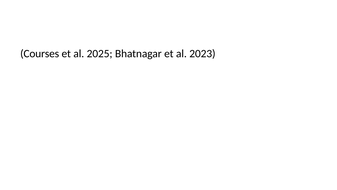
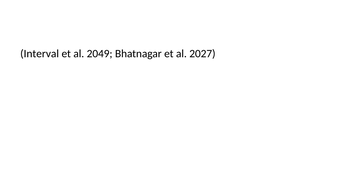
Courses: Courses -> Interval (40, 53)
2025: 2025 -> 2049 (100, 53)
2023: 2023 -> 2027 (202, 53)
